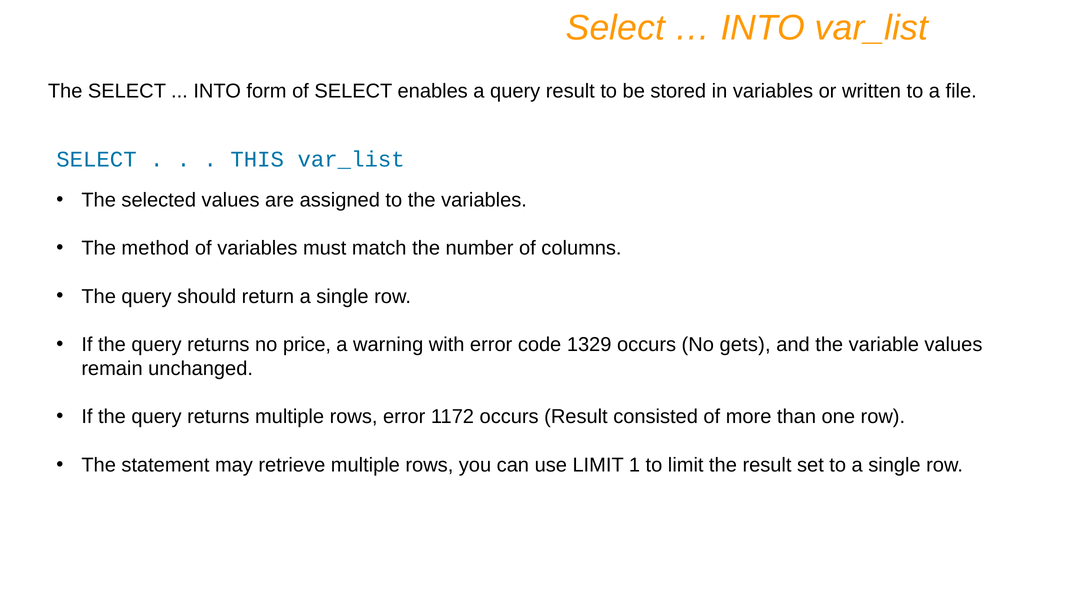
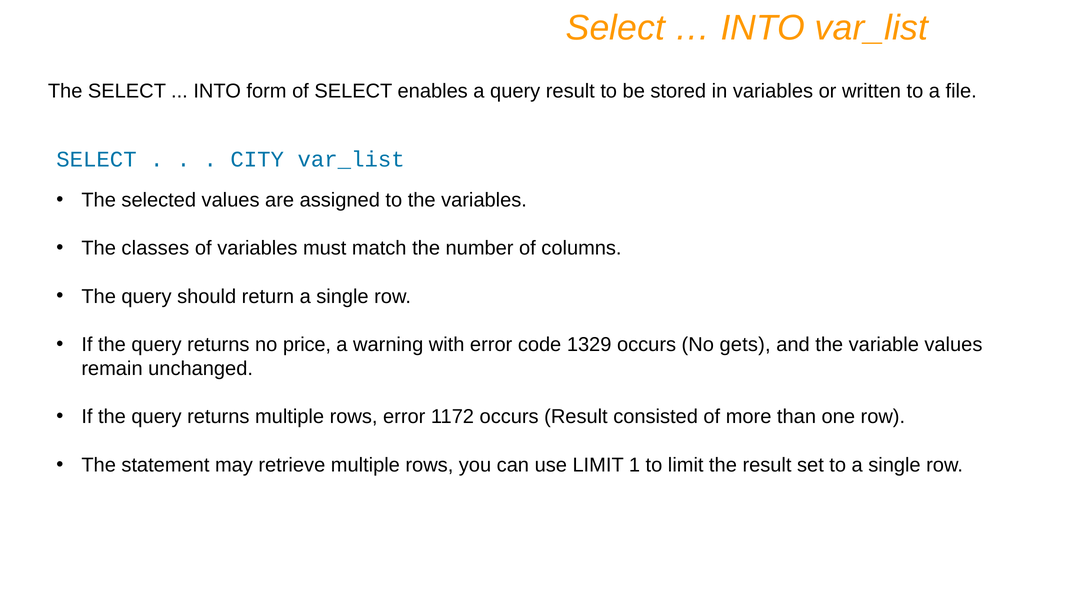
THIS: THIS -> CITY (257, 159)
method: method -> classes (155, 248)
